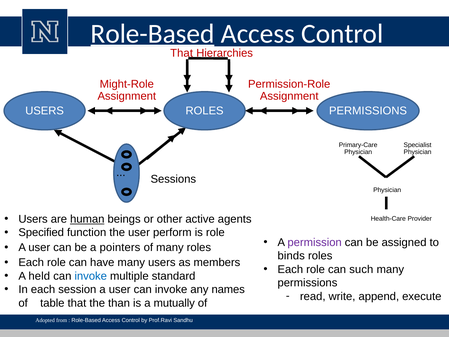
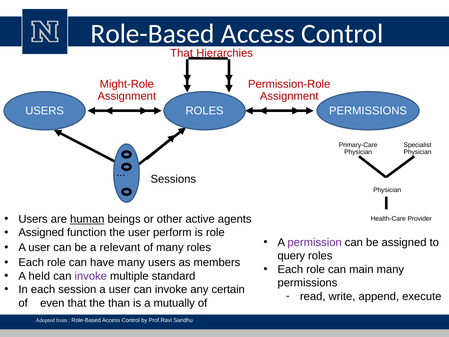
Role-Based underline: present -> none (153, 34)
Specified: Specified -> Assigned (41, 232)
pointers: pointers -> relevant (120, 247)
binds: binds -> query (291, 256)
such: such -> main (361, 269)
invoke colour: blue -> purple (91, 276)
names: names -> certain (228, 289)
table: table -> even (52, 303)
